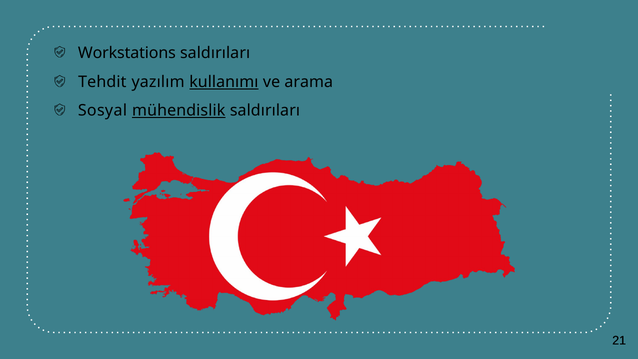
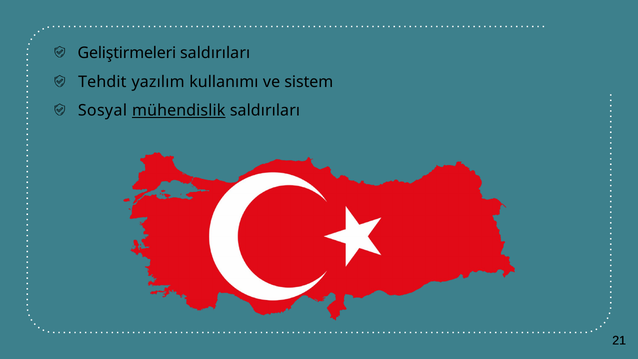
Workstations: Workstations -> Geliştirmeleri (127, 53)
kullanımı underline: present -> none (224, 82)
arama: arama -> sistem (309, 82)
